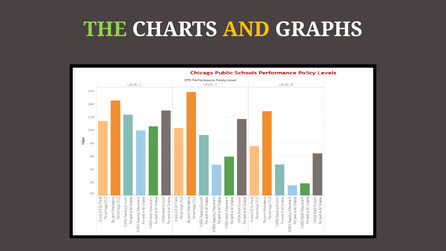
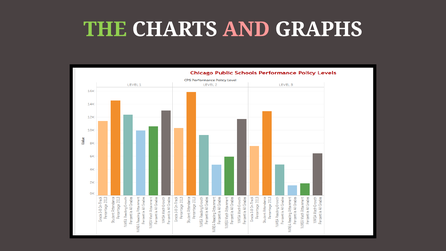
AND colour: yellow -> pink (246, 29)
